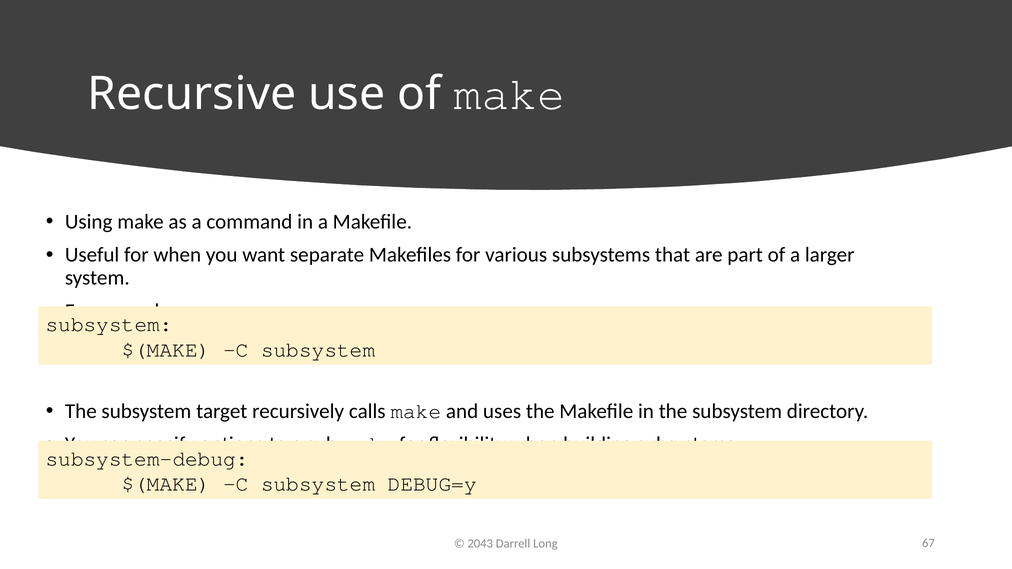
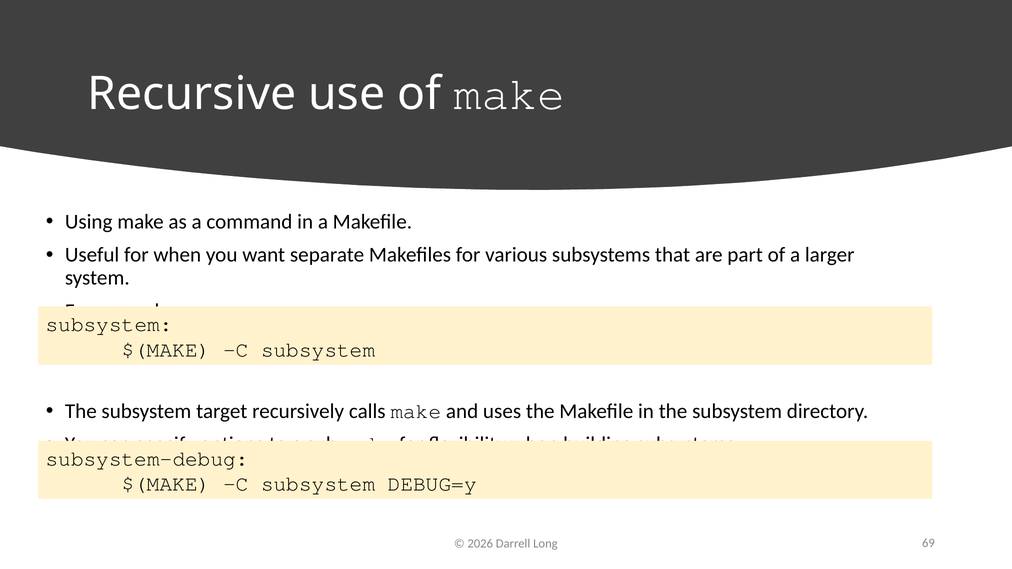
2043: 2043 -> 2026 (480, 544)
67: 67 -> 69 (928, 543)
